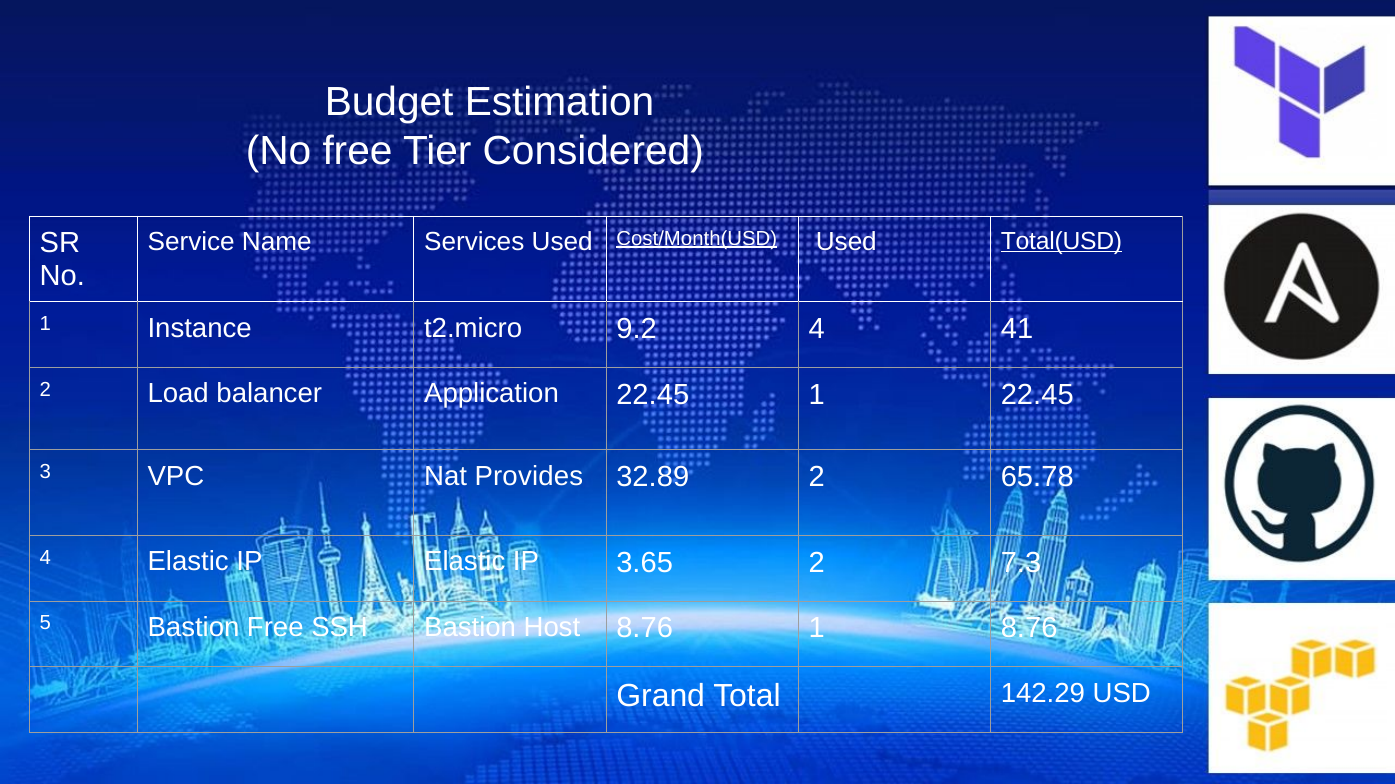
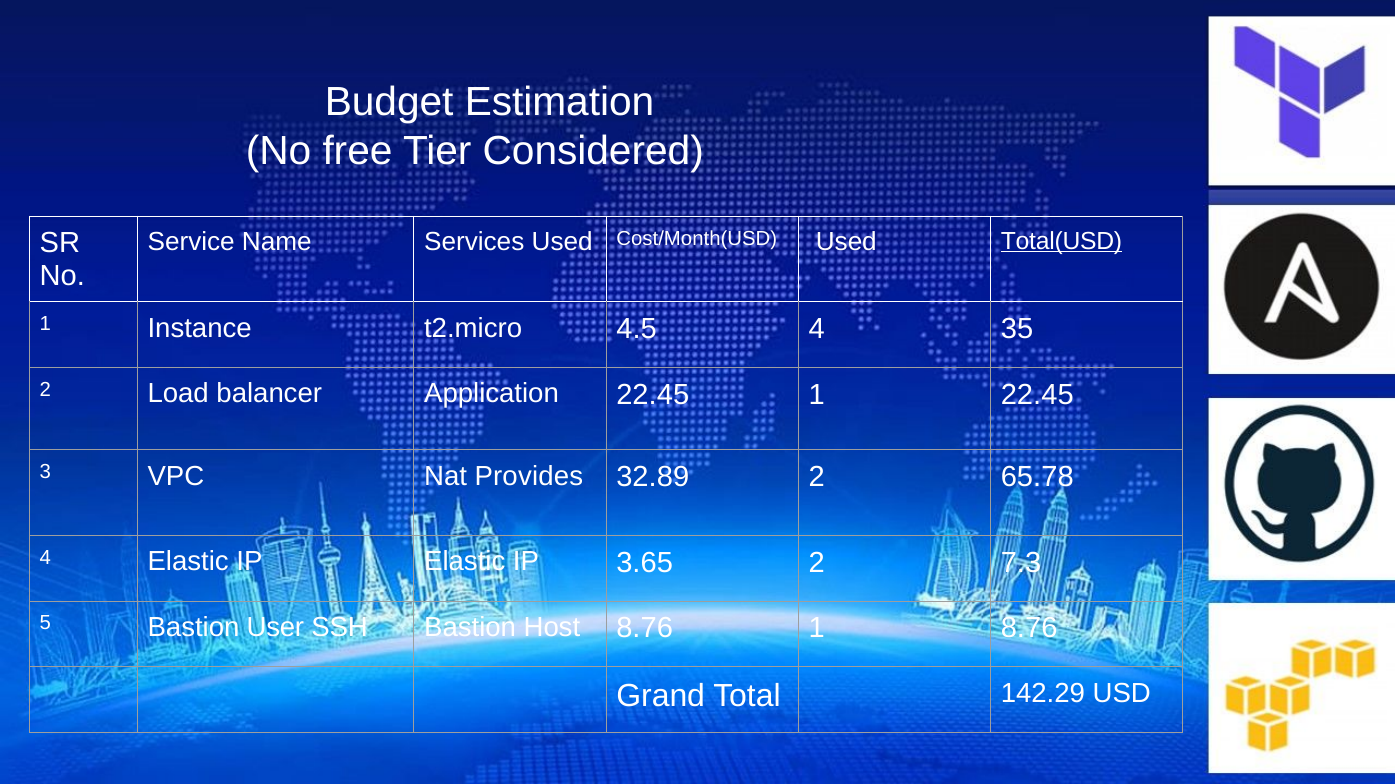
Cost/Month(USD underline: present -> none (697, 239)
9.2: 9.2 -> 4.5 (637, 329)
41: 41 -> 35 (1017, 329)
Bastion Free: Free -> User (275, 628)
